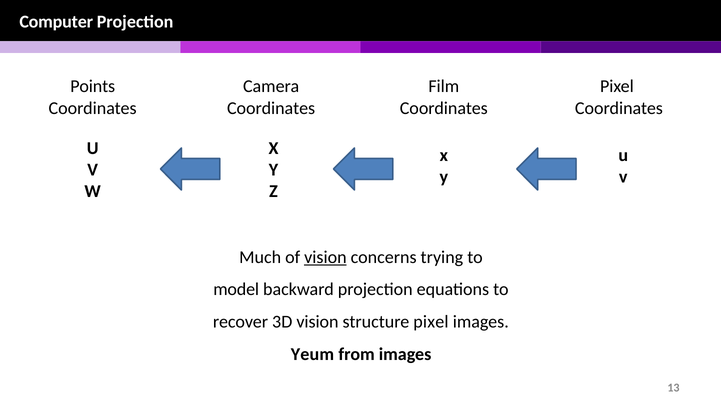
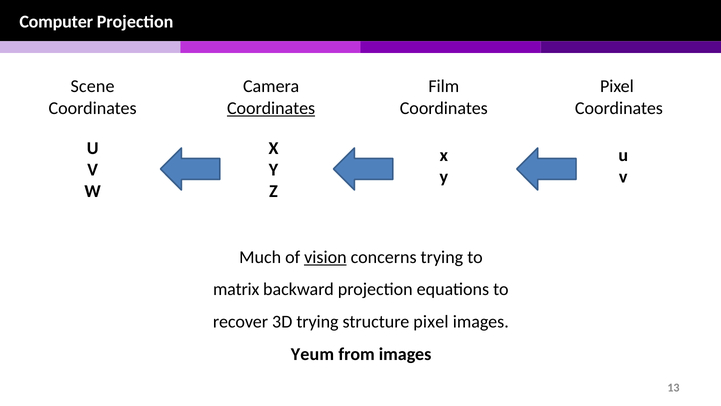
Points: Points -> Scene (93, 86)
Coordinates underline: none -> present (271, 108)
model: model -> matrix (236, 289)
3D vision: vision -> trying (317, 322)
